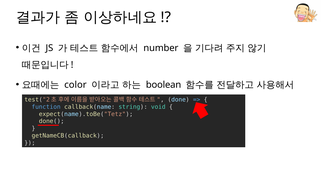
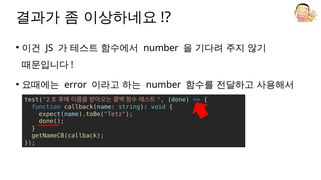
color: color -> error (76, 85)
boolean: boolean -> number (164, 85)
